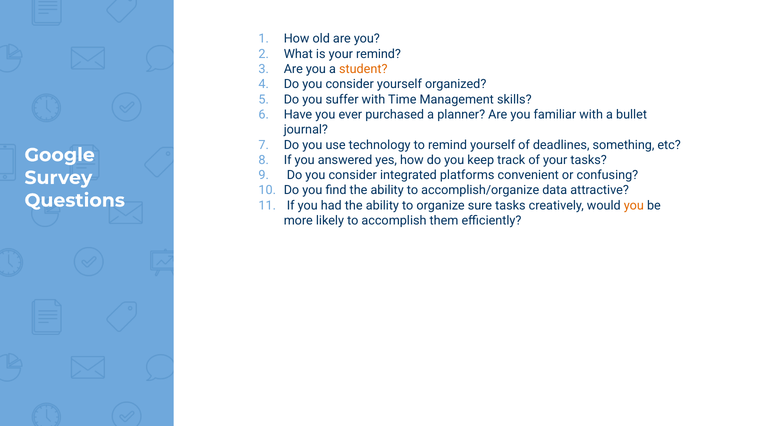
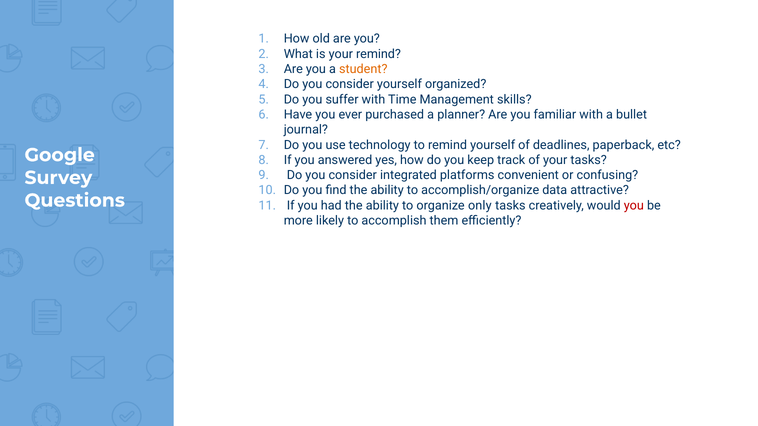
something: something -> paperback (623, 145)
sure: sure -> only (480, 206)
you colour: orange -> red (634, 206)
